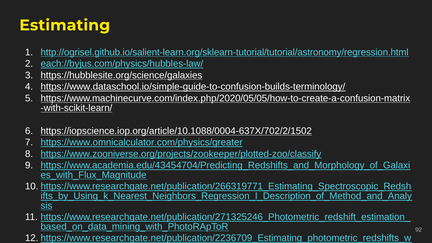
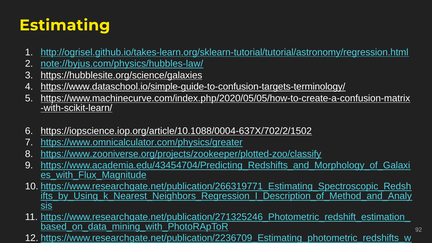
http://ogrisel.github.io/salient-learn.org/sklearn-tutorial/tutorial/astronomy/regression.html: http://ogrisel.github.io/salient-learn.org/sklearn-tutorial/tutorial/astronomy/regression.html -> http://ogrisel.github.io/takes-learn.org/sklearn-tutorial/tutorial/astronomy/regression.html (225, 52)
each://byjus.com/physics/hubbles-law/: each://byjus.com/physics/hubbles-law/ -> note://byjus.com/physics/hubbles-law/ (122, 64)
https://www.dataschool.io/simple-guide-to-confusion-builds-terminology/: https://www.dataschool.io/simple-guide-to-confusion-builds-terminology/ -> https://www.dataschool.io/simple-guide-to-confusion-targets-terminology/ (193, 87)
